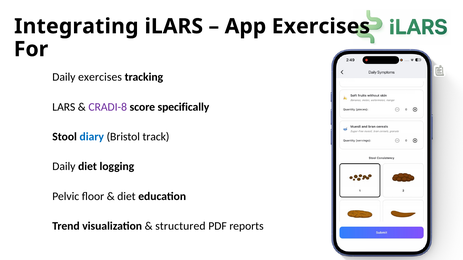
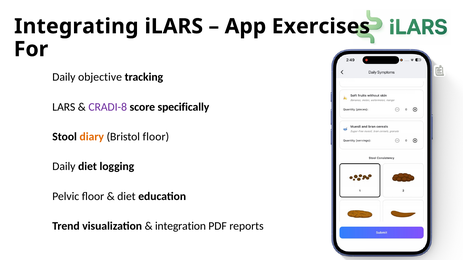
exercises: exercises -> objective (100, 77)
diary colour: blue -> orange (92, 137)
Bristol track: track -> floor (156, 137)
structured: structured -> integration (180, 226)
